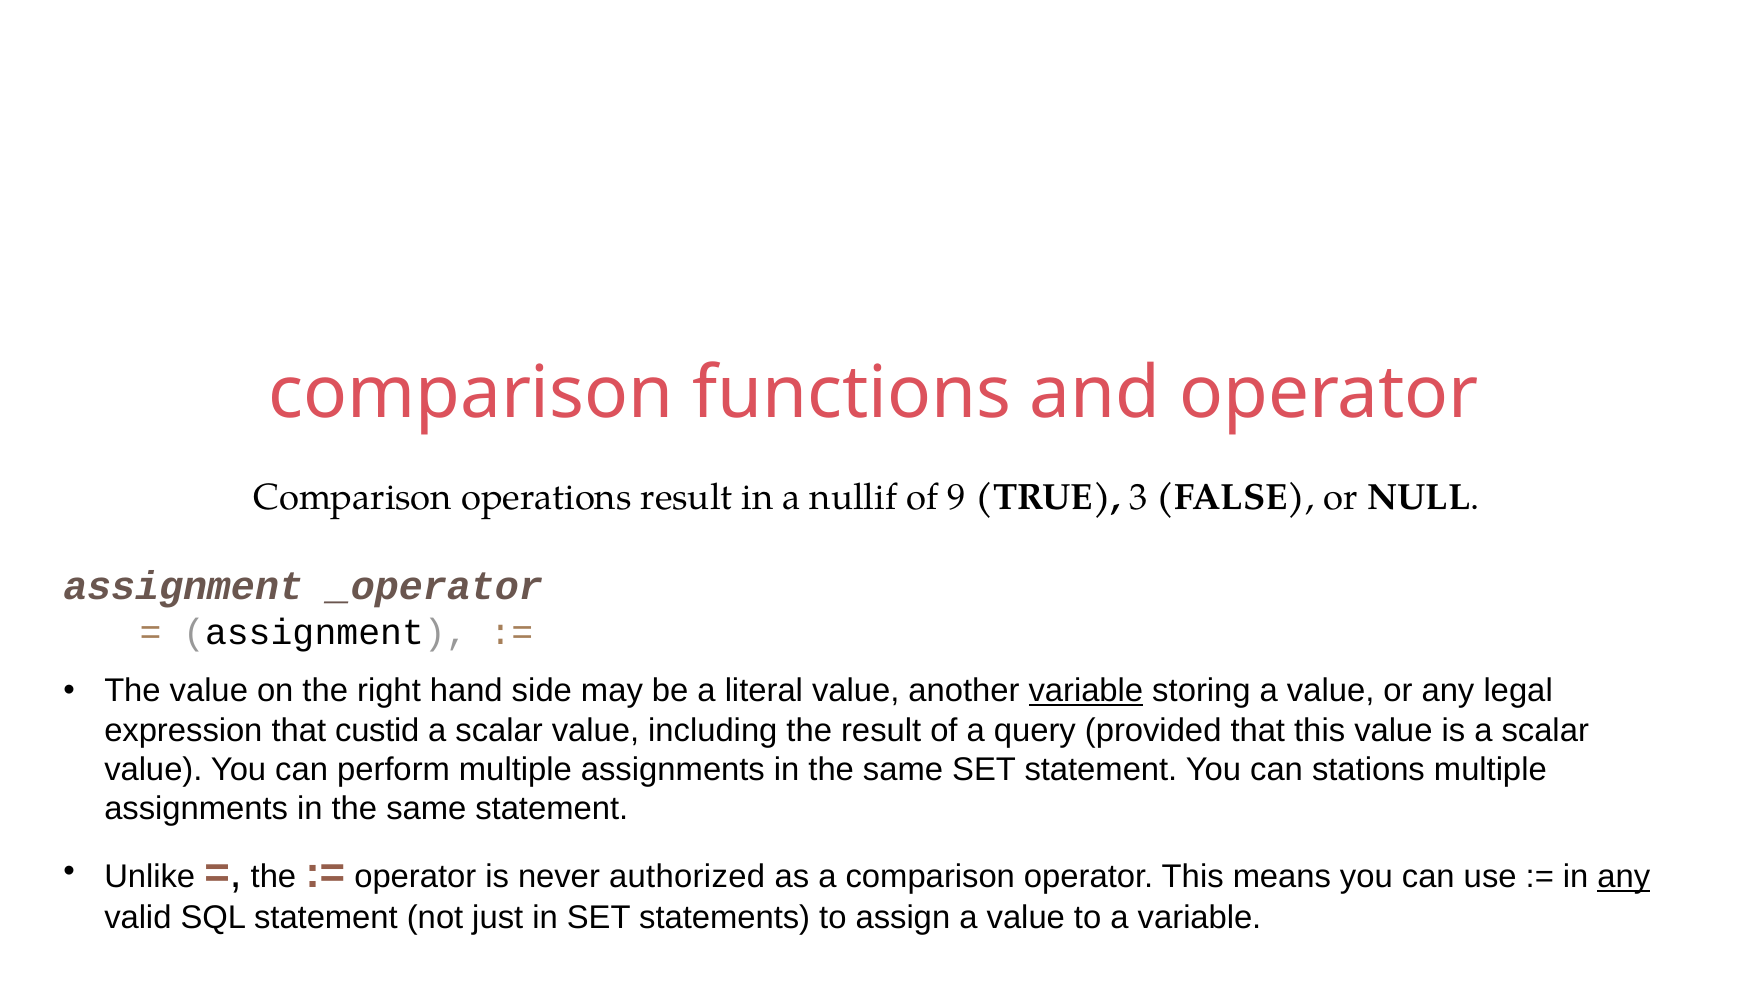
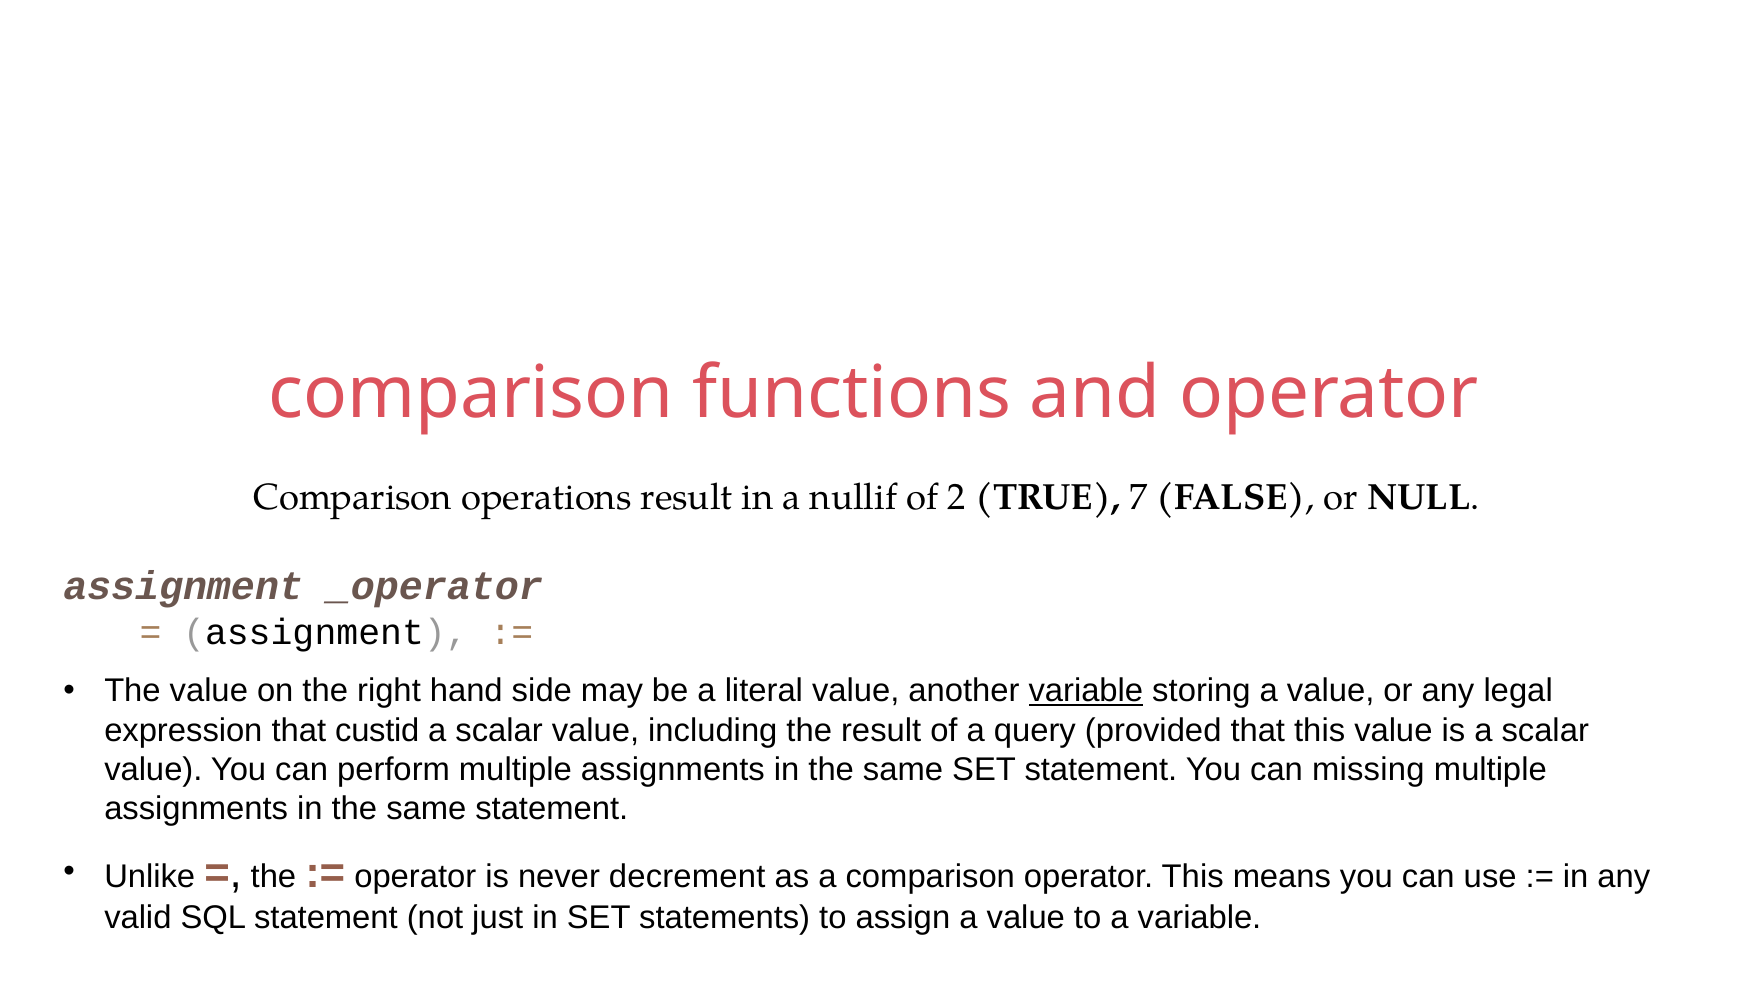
9: 9 -> 2 (957, 497)
3: 3 -> 7 (1139, 497)
stations: stations -> missing (1368, 770)
authorized: authorized -> decrement (687, 877)
any underline: present -> none (1624, 877)
